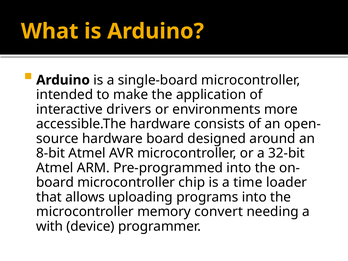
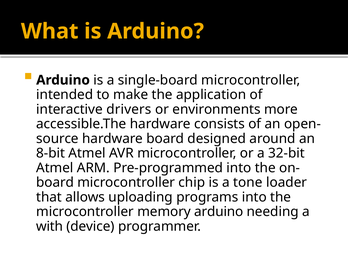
time: time -> tone (248, 182)
memory convert: convert -> arduino (219, 212)
